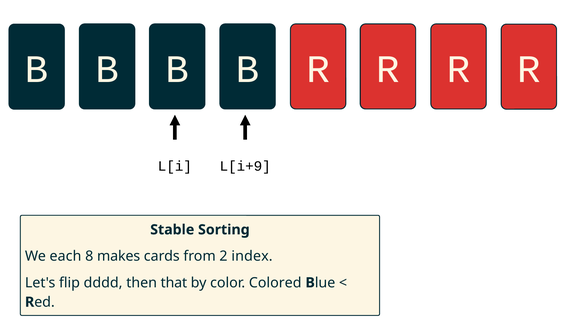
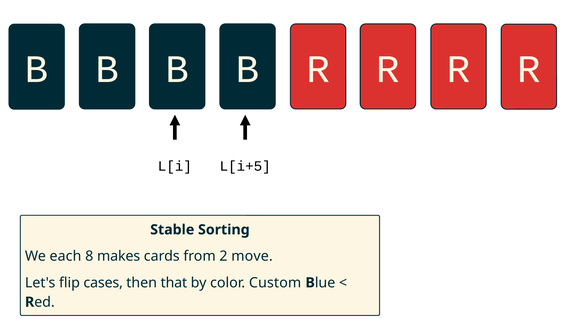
L[i+9: L[i+9 -> L[i+5 (245, 166)
index: index -> move (252, 257)
dddd: dddd -> cases (103, 283)
Colored: Colored -> Custom (275, 283)
